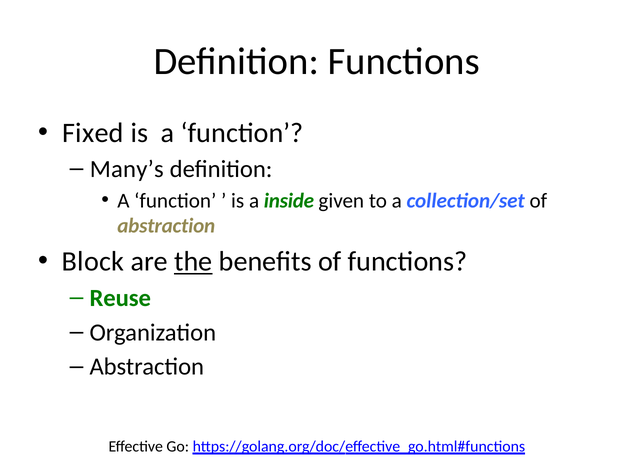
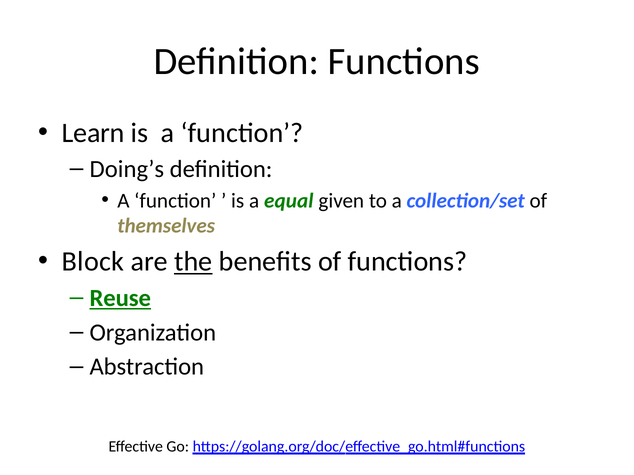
Fixed: Fixed -> Learn (93, 133)
Many’s: Many’s -> Doing’s (127, 169)
inside: inside -> equal (289, 201)
abstraction: abstraction -> themselves (166, 226)
Reuse underline: none -> present (120, 298)
